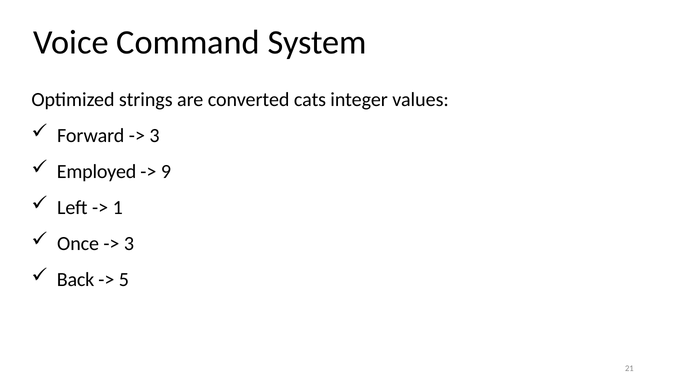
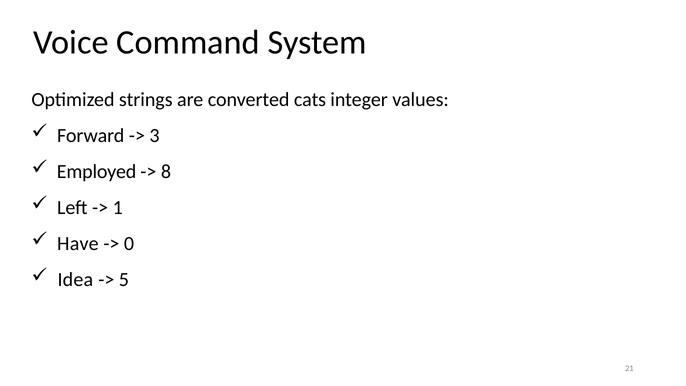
9: 9 -> 8 (166, 172)
Once: Once -> Have (78, 244)
3: 3 -> 0 (129, 244)
Back: Back -> Idea (75, 280)
